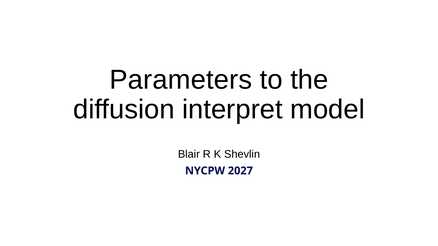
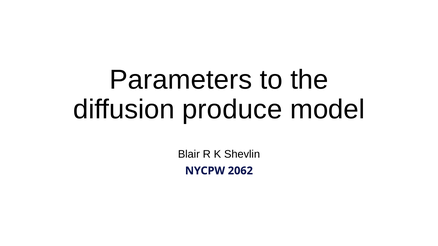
interpret: interpret -> produce (232, 109)
2027: 2027 -> 2062 (240, 171)
